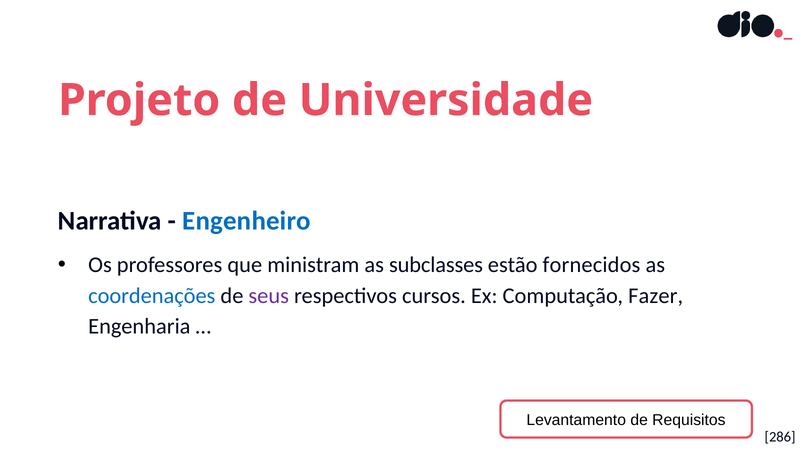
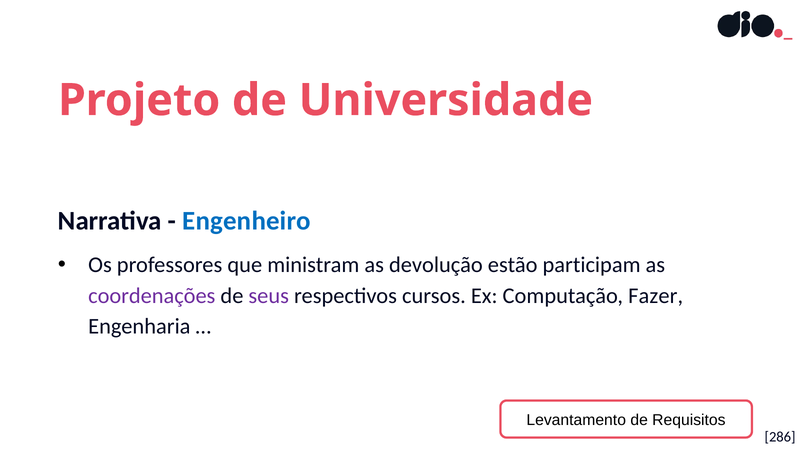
subclasses: subclasses -> devolução (436, 265)
fornecidos: fornecidos -> participam (592, 265)
coordenações colour: blue -> purple (152, 296)
